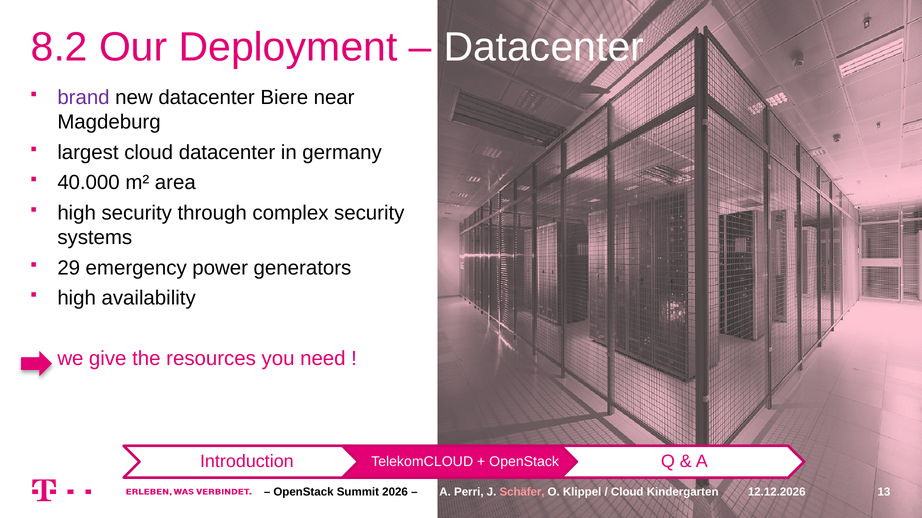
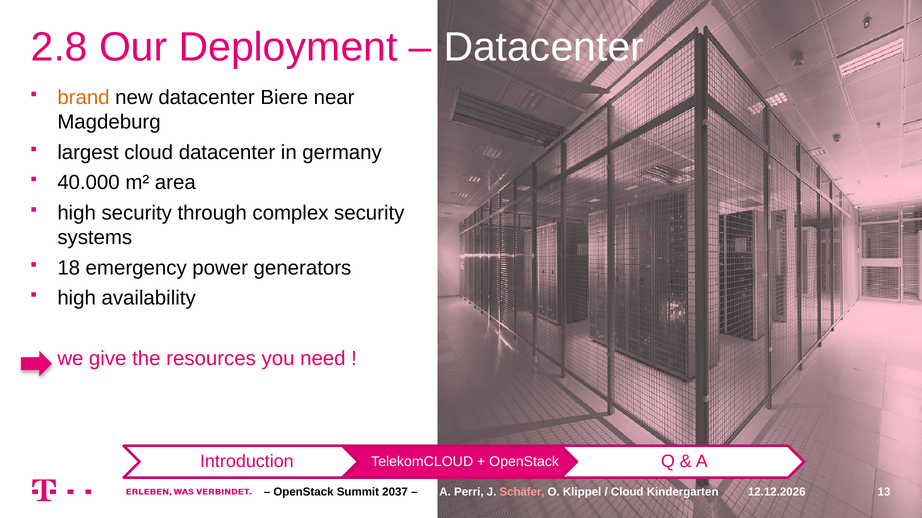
8.2: 8.2 -> 2.8 (59, 47)
brand colour: purple -> orange (84, 98)
29: 29 -> 18 (69, 268)
2026: 2026 -> 2037 (395, 492)
